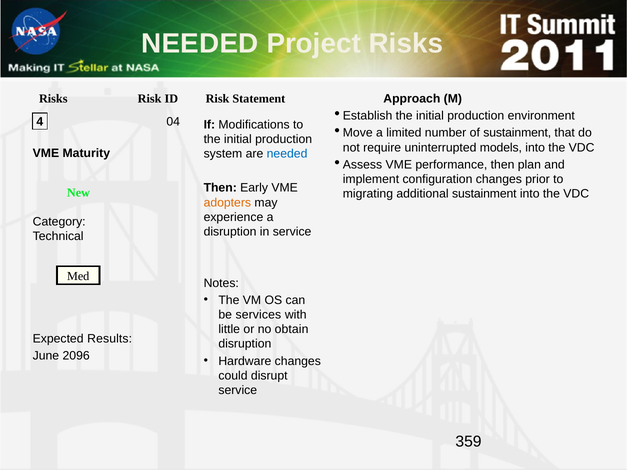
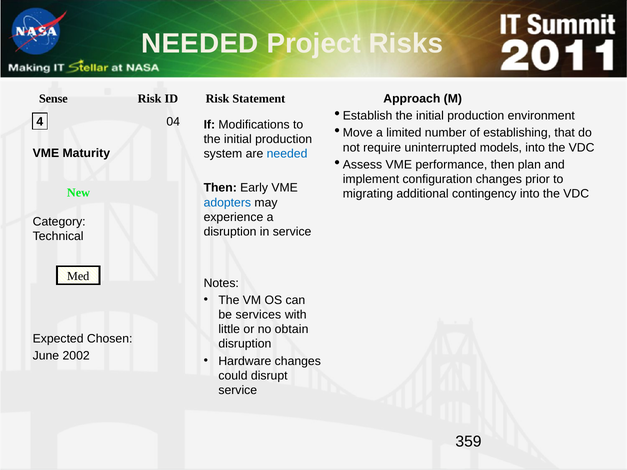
Risks: Risks -> Sense (53, 99)
of sustainment: sustainment -> establishing (517, 133)
additional sustainment: sustainment -> contingency (484, 194)
adopters colour: orange -> blue (227, 203)
Results: Results -> Chosen (110, 339)
2096: 2096 -> 2002 (76, 356)
